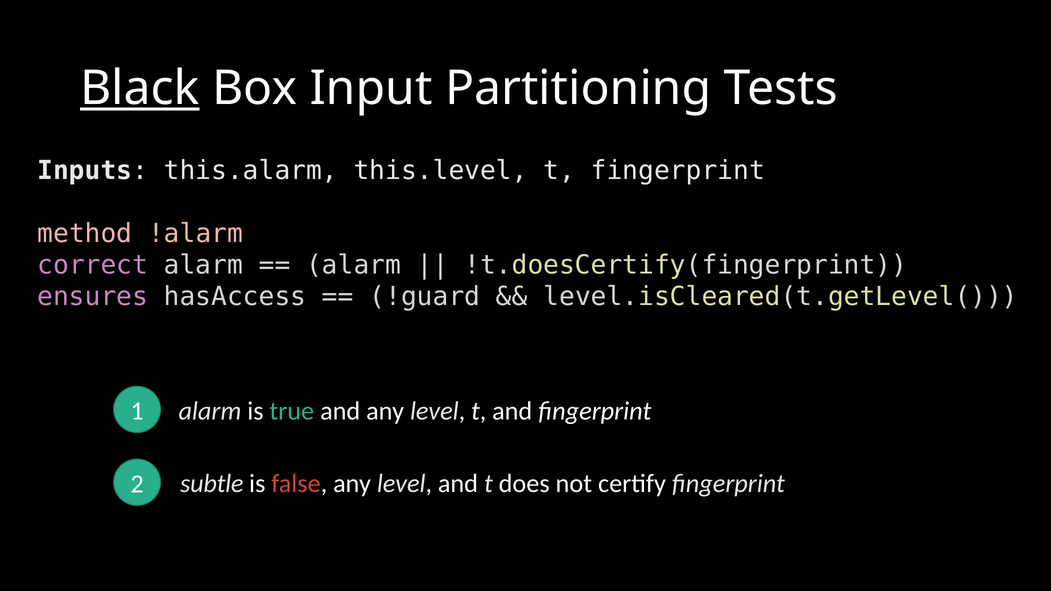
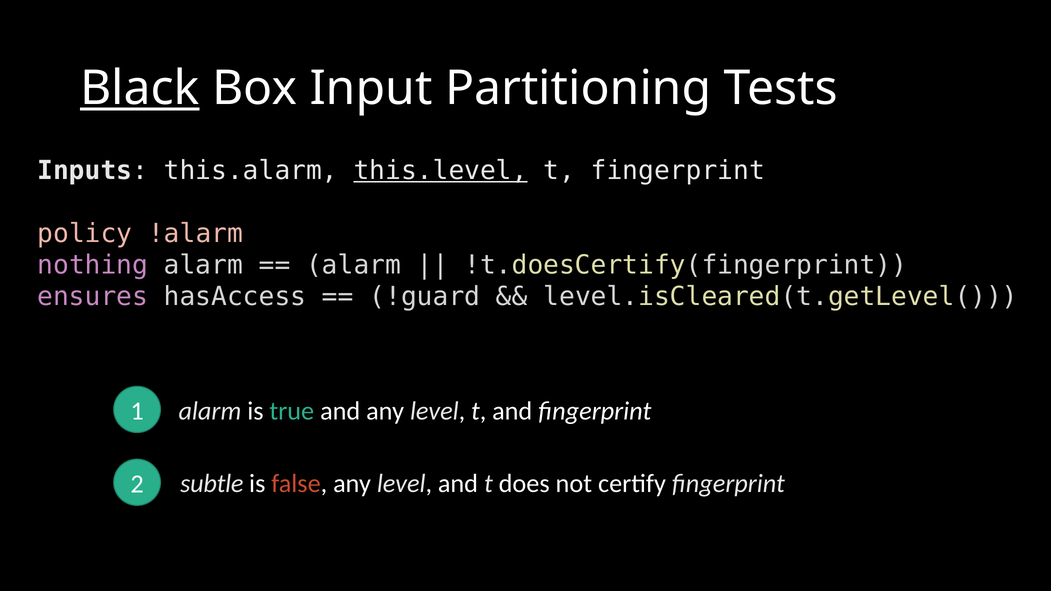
this.level underline: none -> present (441, 171)
method: method -> policy (85, 234)
correct: correct -> nothing (93, 265)
